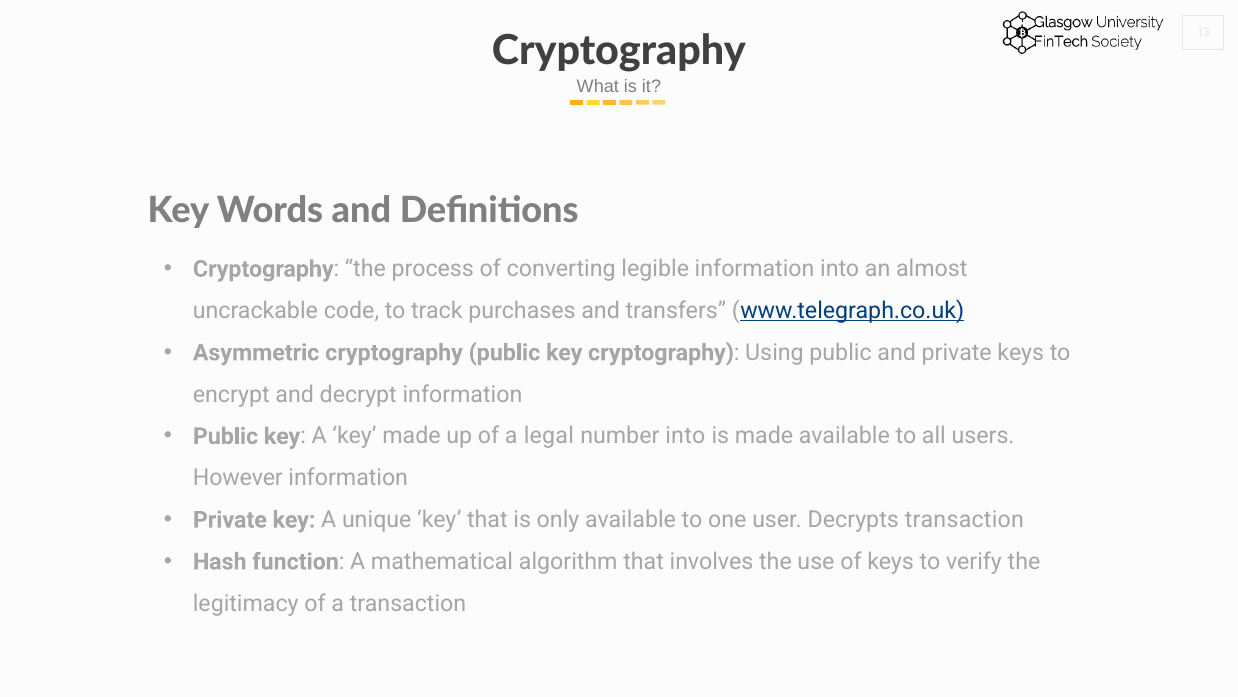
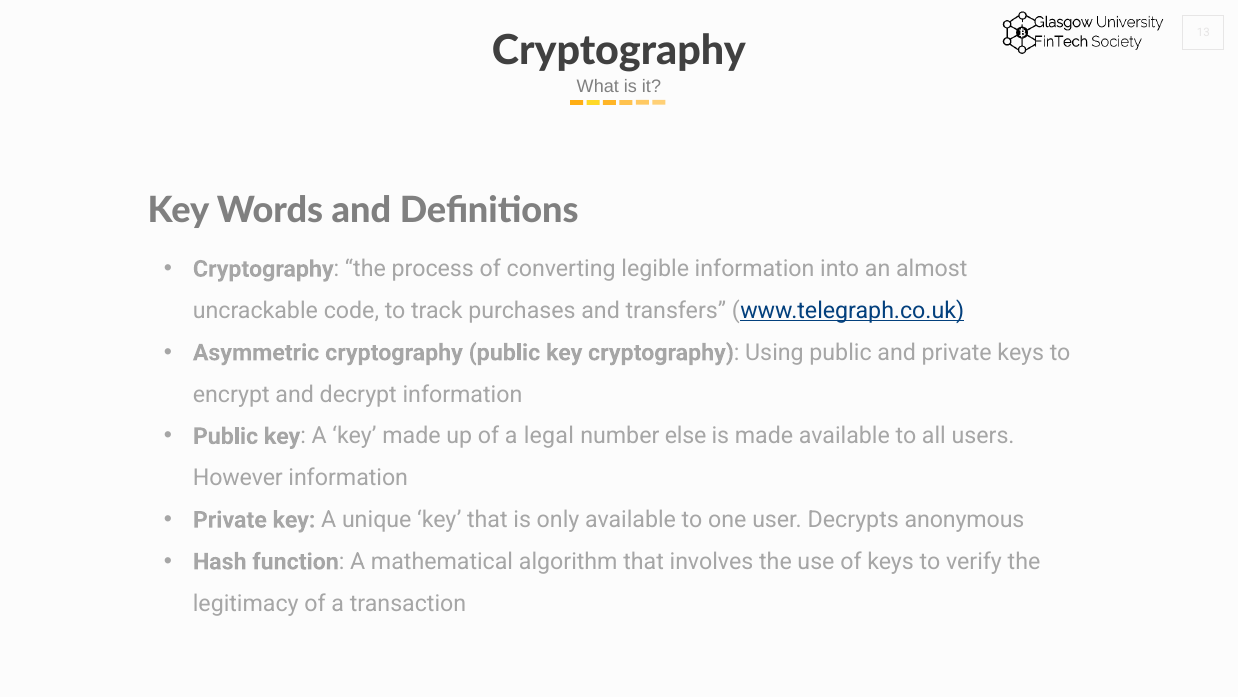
number into: into -> else (686, 436)
Decrypts transaction: transaction -> anonymous (965, 519)
